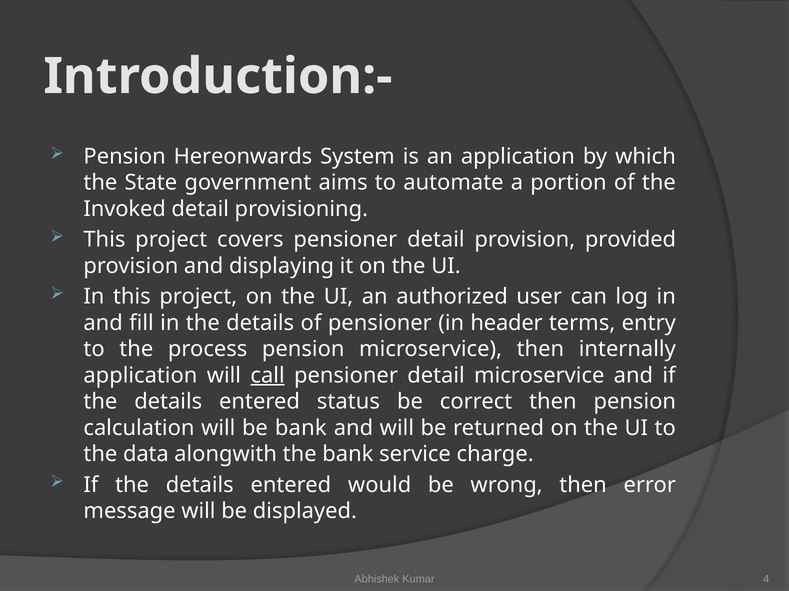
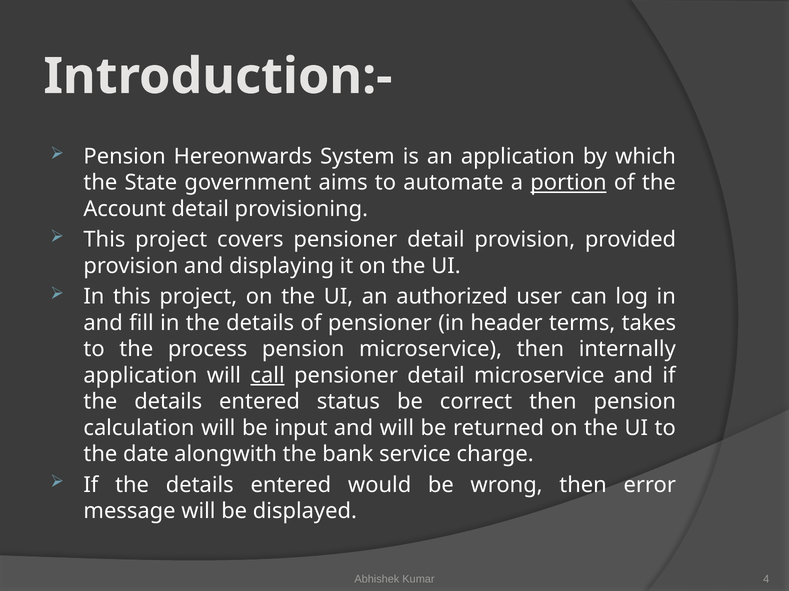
portion underline: none -> present (568, 183)
Invoked: Invoked -> Account (125, 209)
entry: entry -> takes (649, 323)
be bank: bank -> input (301, 429)
data: data -> date (146, 455)
